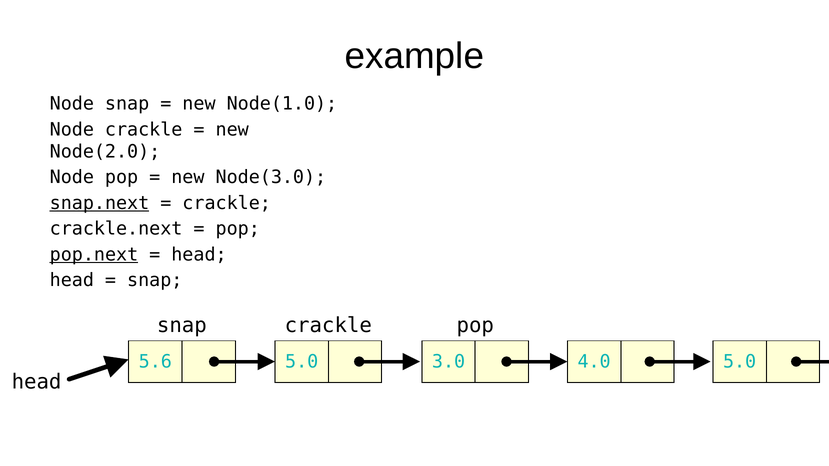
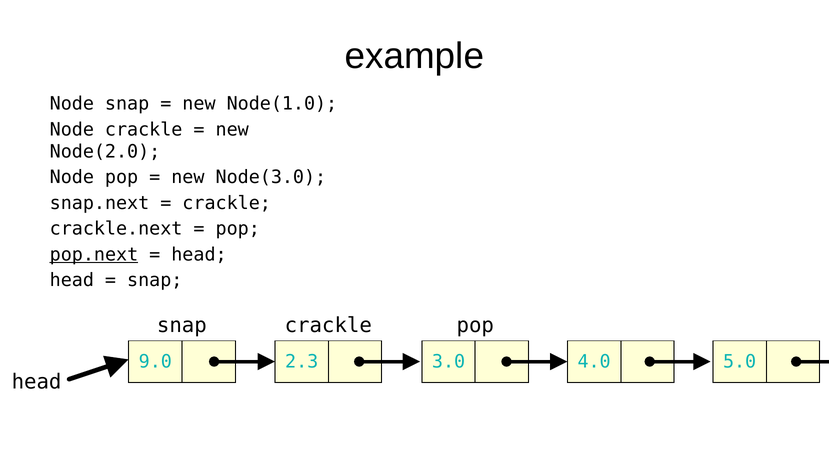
snap.next underline: present -> none (99, 203)
5.6: 5.6 -> 9.0 (155, 362)
5.0: 5.0 -> 2.3 (302, 362)
